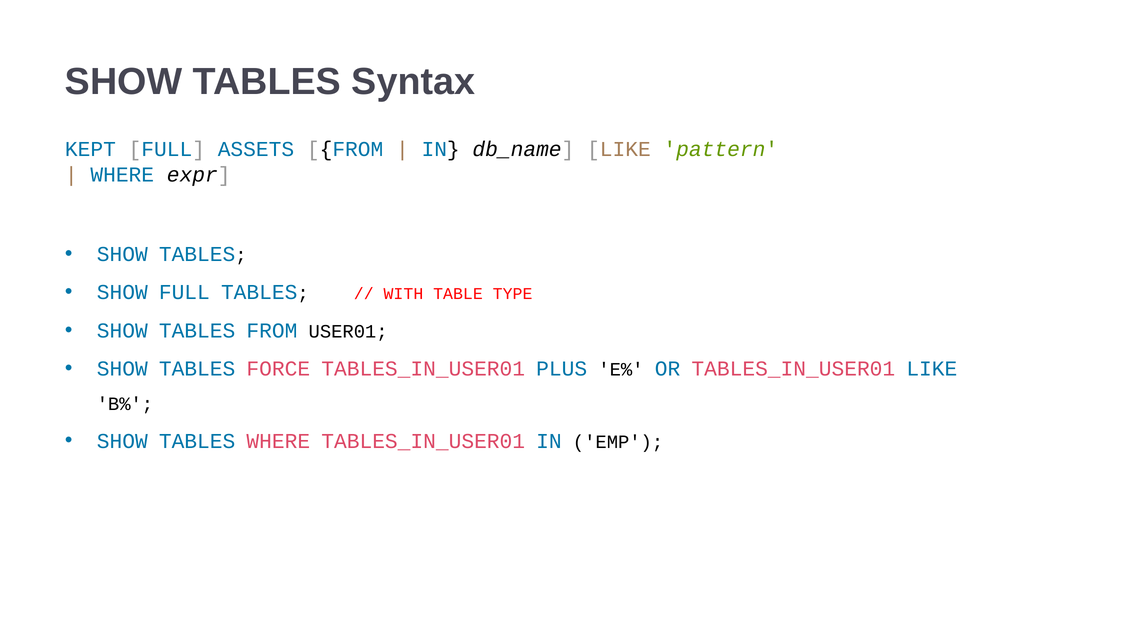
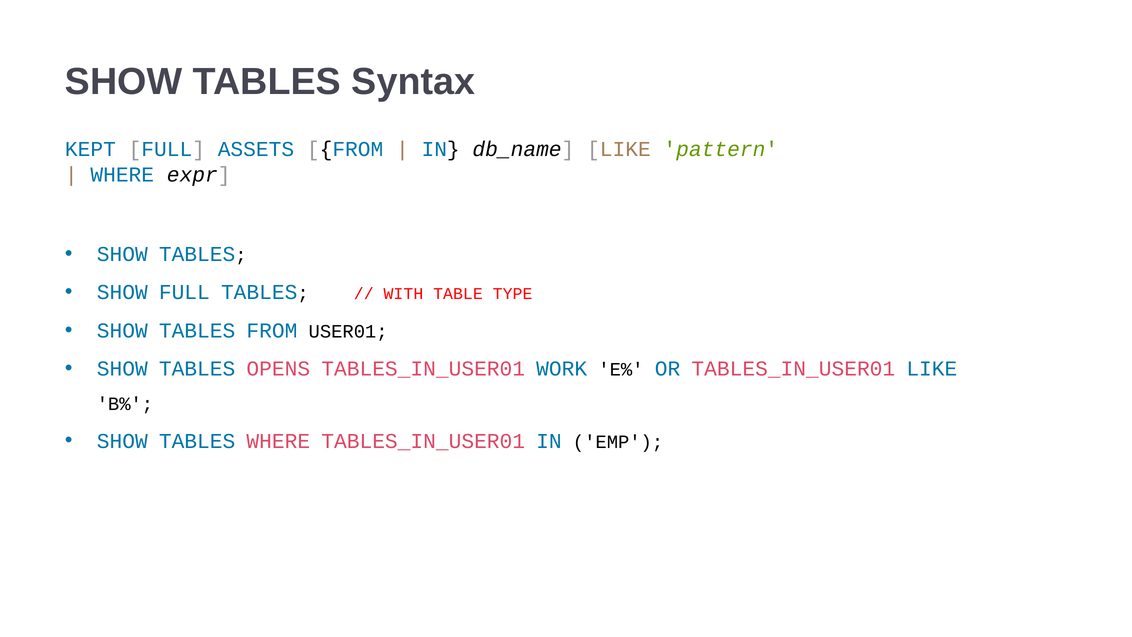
FORCE: FORCE -> OPENS (278, 369)
PLUS: PLUS -> WORK (562, 369)
